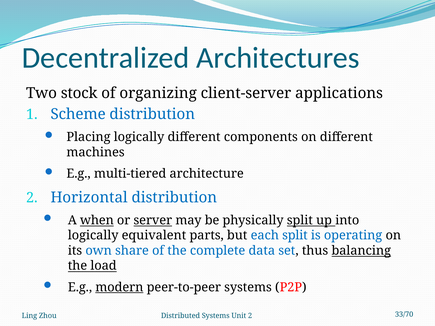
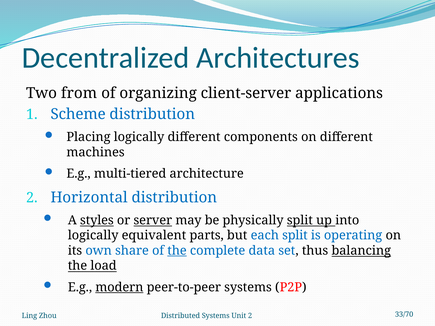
stock: stock -> from (79, 93)
when: when -> styles (97, 220)
the underline: none -> present (177, 251)
